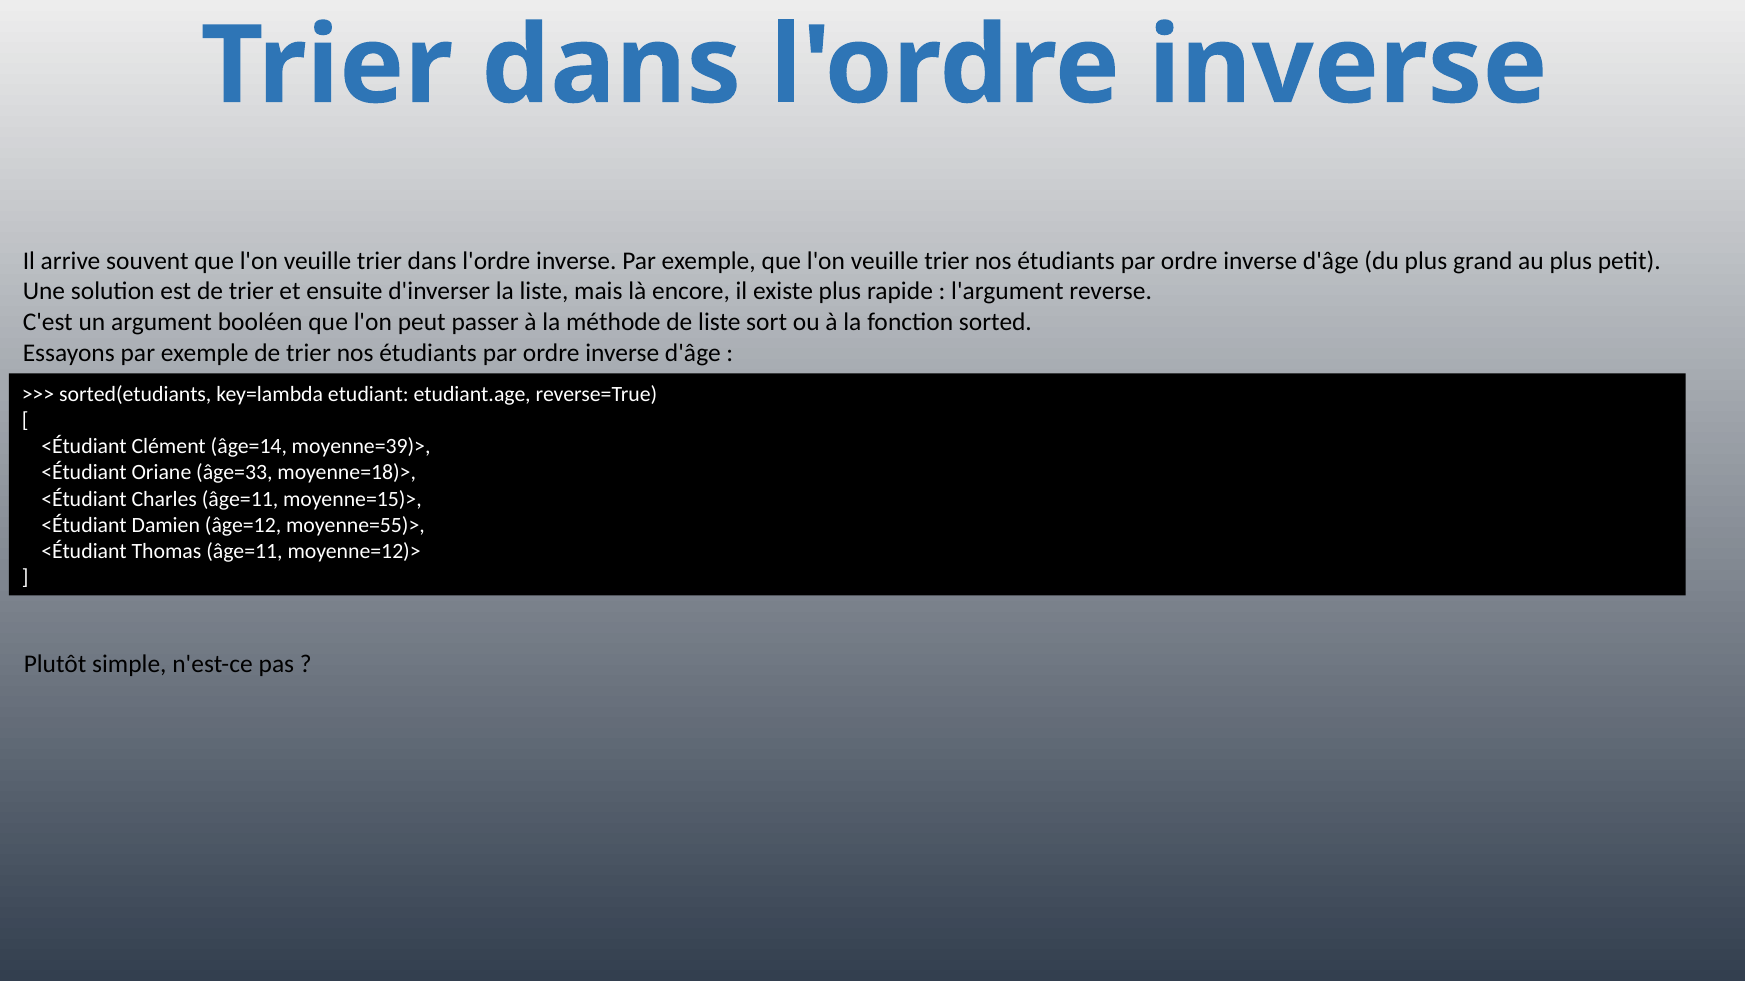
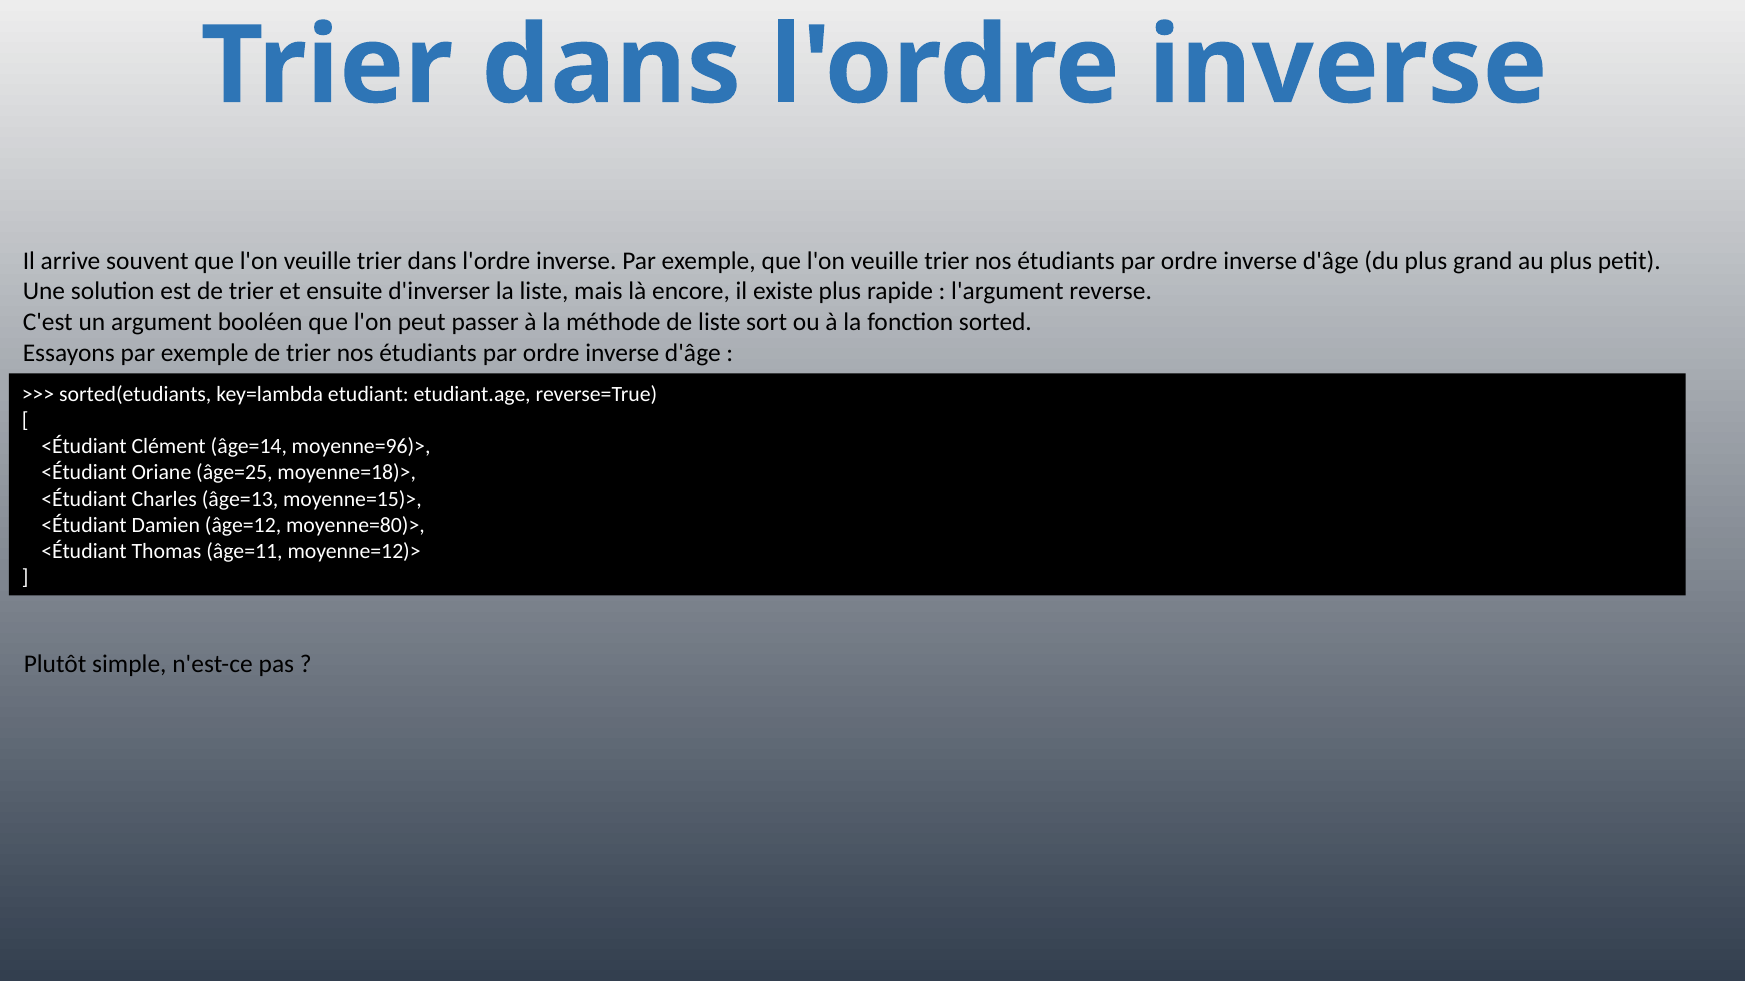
moyenne=39)>: moyenne=39)> -> moyenne=96)> (361, 447)
âge=33: âge=33 -> âge=25 (234, 473)
Charles âge=11: âge=11 -> âge=13 (240, 499)
moyenne=55)>: moyenne=55)> -> moyenne=80)> (355, 525)
